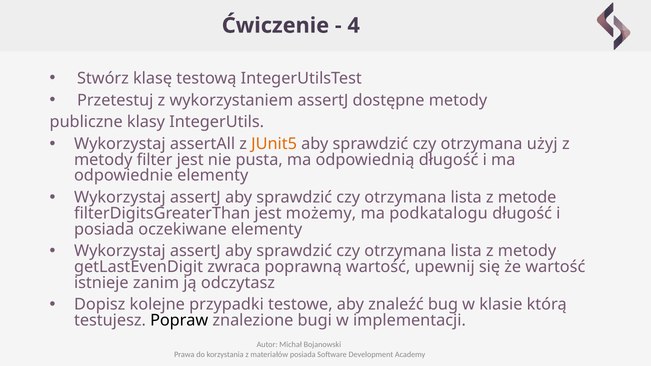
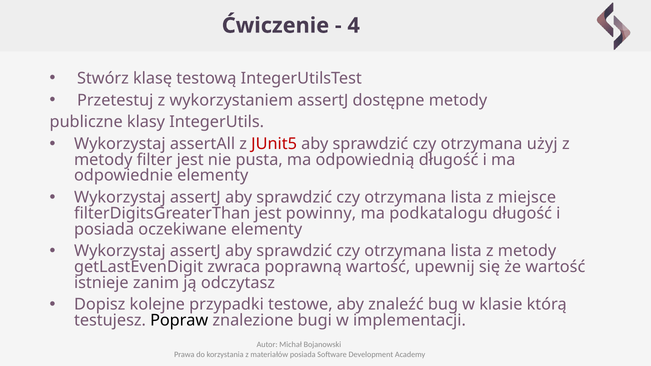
JUnit5 colour: orange -> red (274, 144)
metode: metode -> miejsce (527, 198)
możemy: możemy -> powinny (321, 213)
